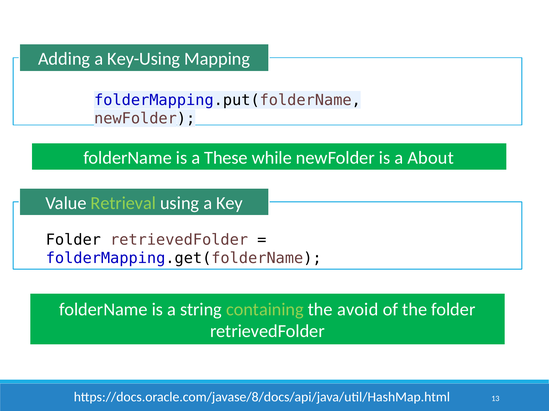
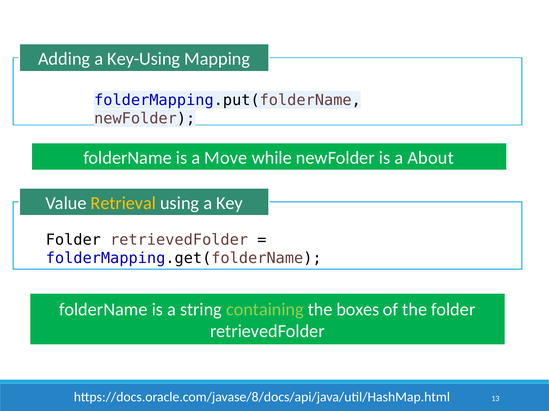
These: These -> Move (226, 158)
Retrieval colour: light green -> yellow (123, 204)
avoid: avoid -> boxes (358, 310)
